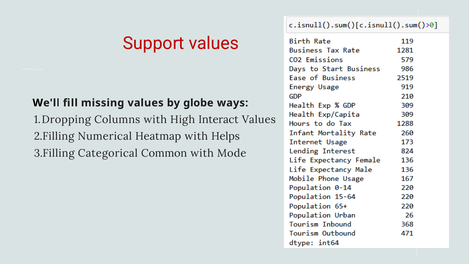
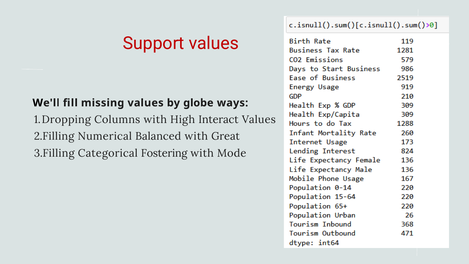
Heatmap: Heatmap -> Balanced (158, 136)
Helps: Helps -> Great (226, 136)
Common: Common -> Fostering (164, 153)
